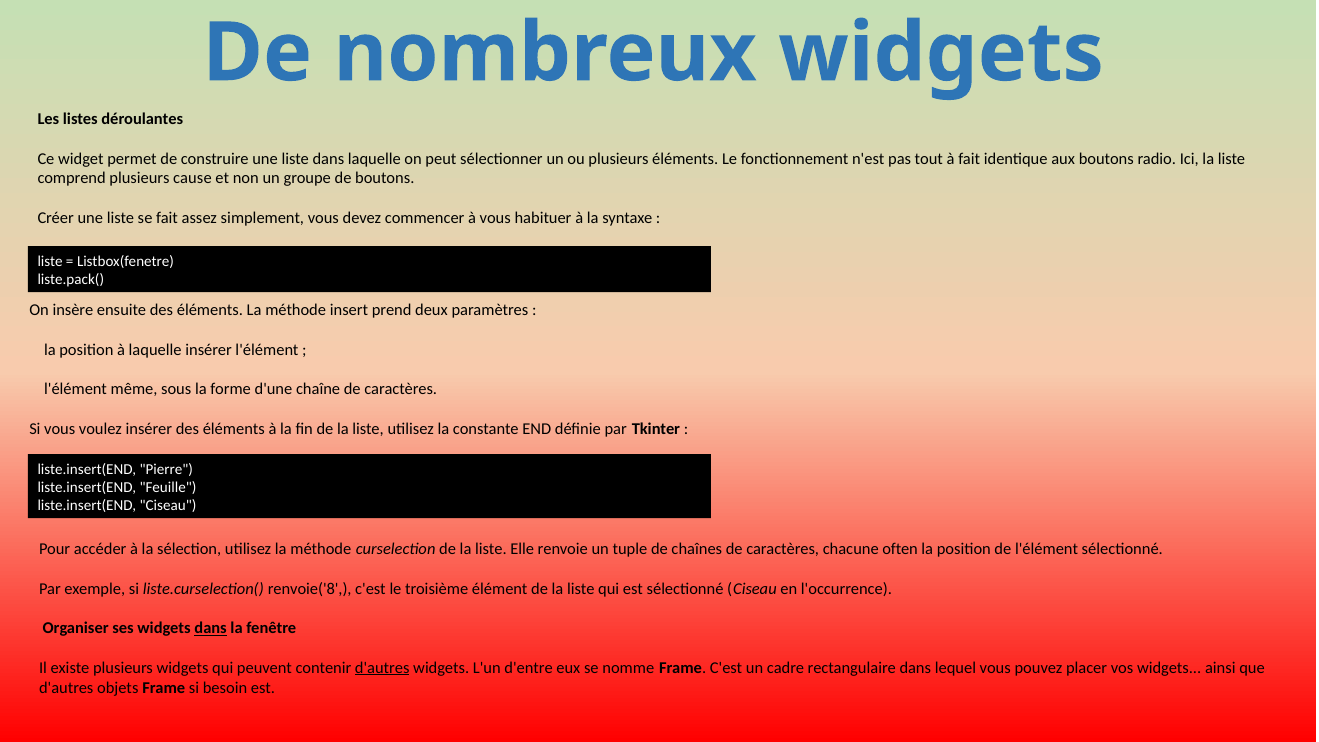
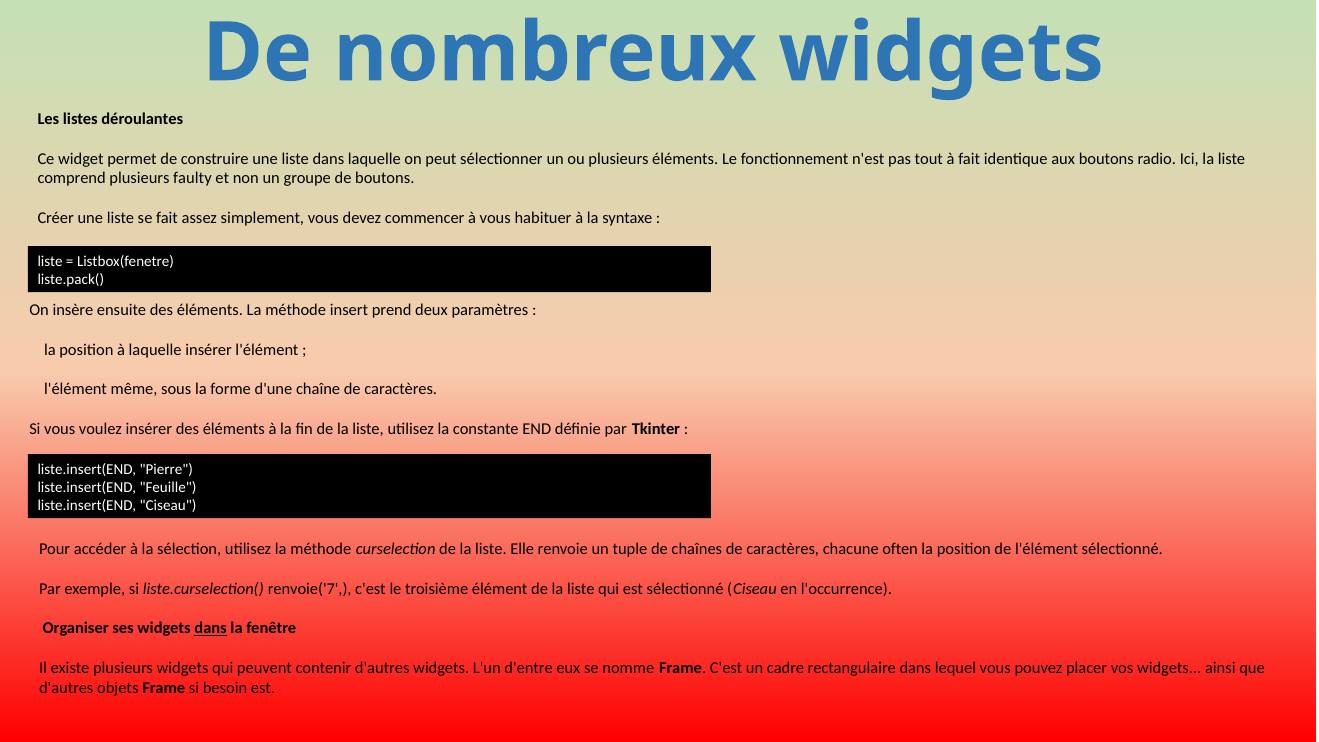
cause: cause -> faulty (192, 179)
renvoie('8: renvoie('8 -> renvoie('7 (310, 589)
d'autres underline: present -> none (382, 668)
